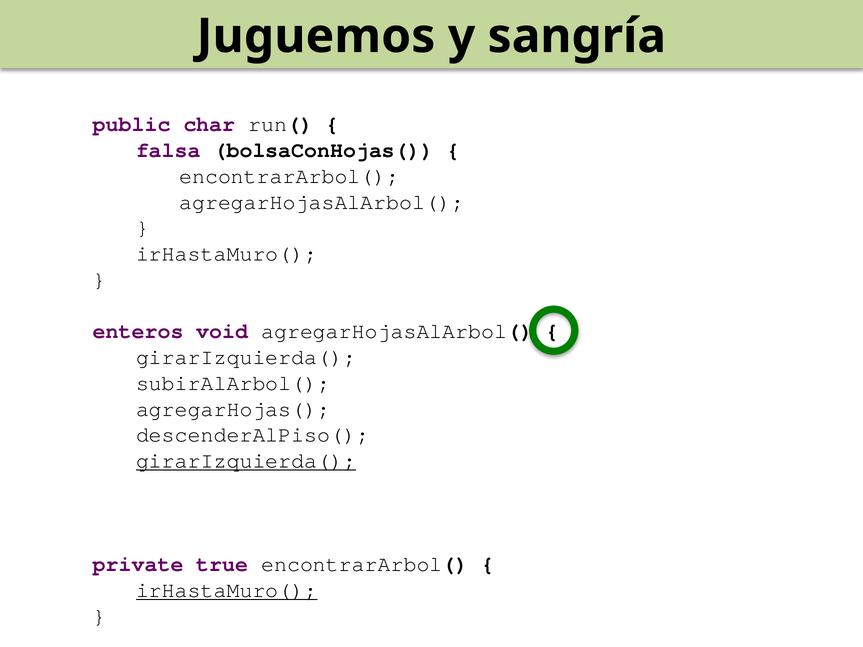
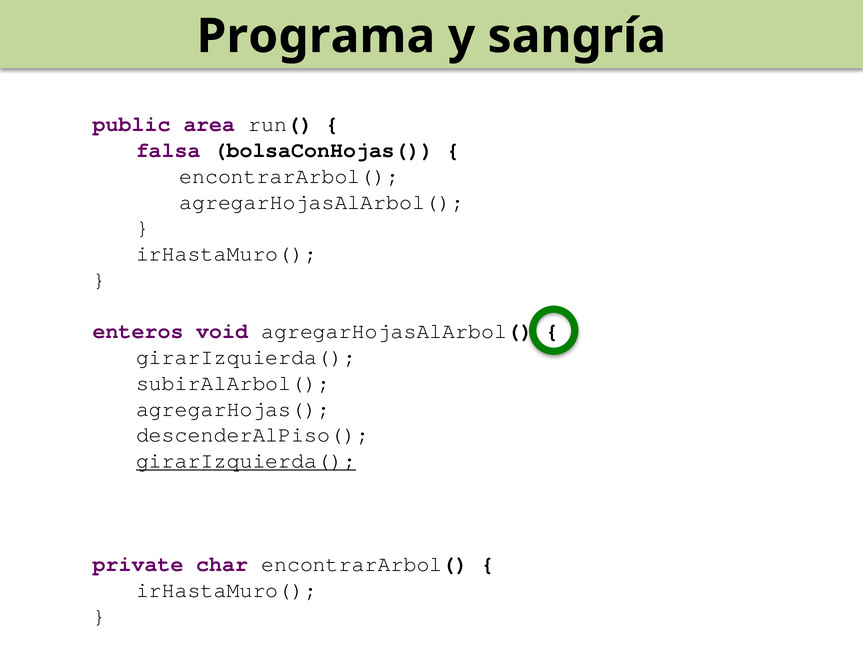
Juguemos: Juguemos -> Programa (316, 36)
char: char -> area (209, 124)
true: true -> char (222, 564)
irHastaMuro( underline: present -> none (227, 590)
